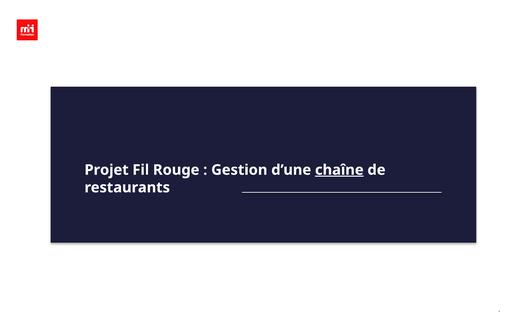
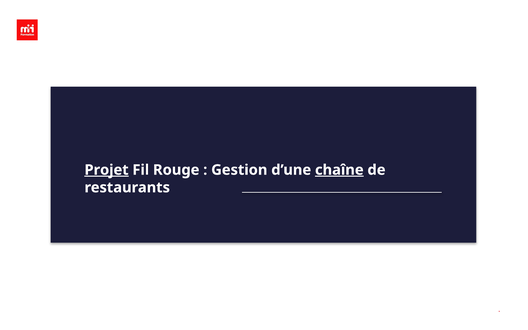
Projet underline: none -> present (107, 170)
